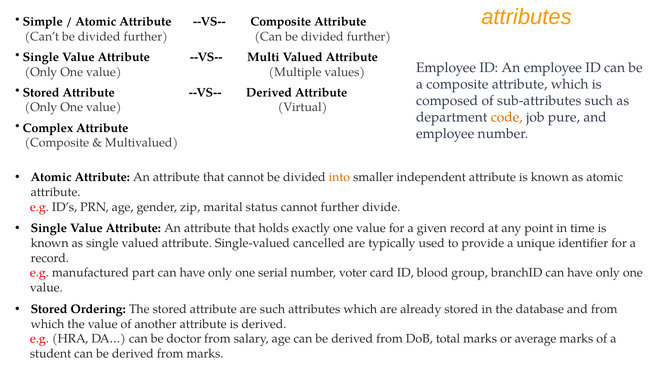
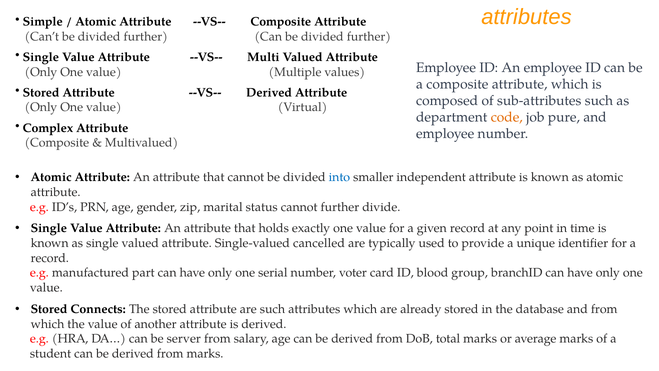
into colour: orange -> blue (339, 177)
Ordering: Ordering -> Connects (98, 309)
doctor: doctor -> server (184, 339)
